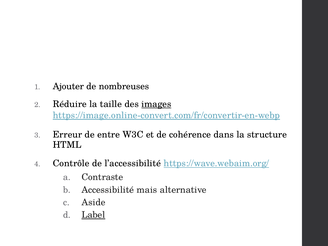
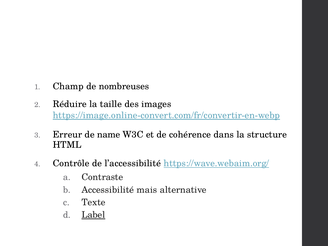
Ajouter: Ajouter -> Champ (68, 86)
images underline: present -> none (156, 104)
entre: entre -> name (109, 135)
Aside: Aside -> Texte (94, 202)
